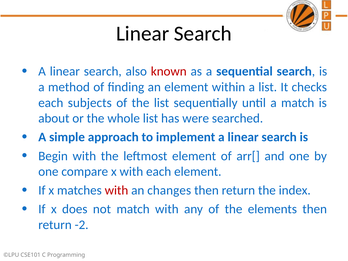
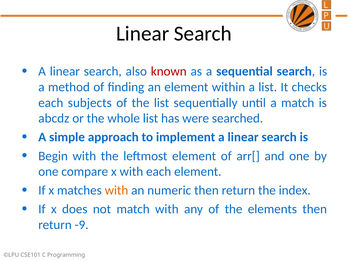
about: about -> abcdz (54, 118)
with colour: red -> orange (116, 190)
changes: changes -> numeric (169, 190)
-2: -2 -> -9 (82, 225)
